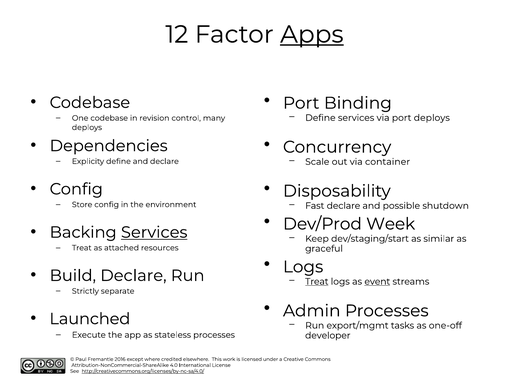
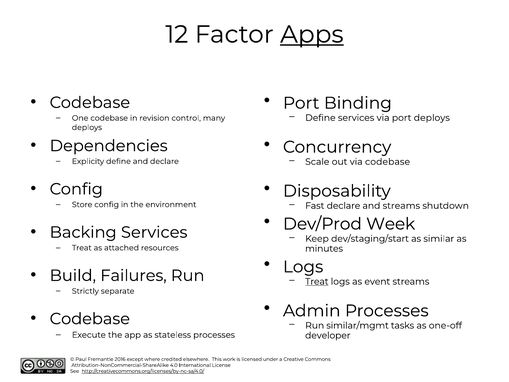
via container: container -> codebase (388, 162)
and possible: possible -> streams (401, 206)
Services underline: present -> none (154, 232)
graceful: graceful -> minutes (324, 248)
Build Declare: Declare -> Failures (133, 275)
event underline: present -> none (377, 281)
Launched: Launched -> Codebase (90, 319)
export/mgmt: export/mgmt -> similar/mgmt (358, 325)
